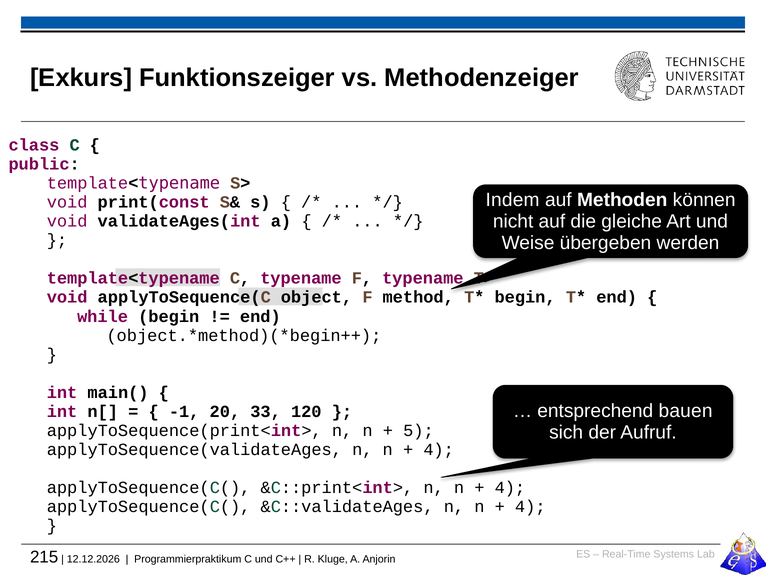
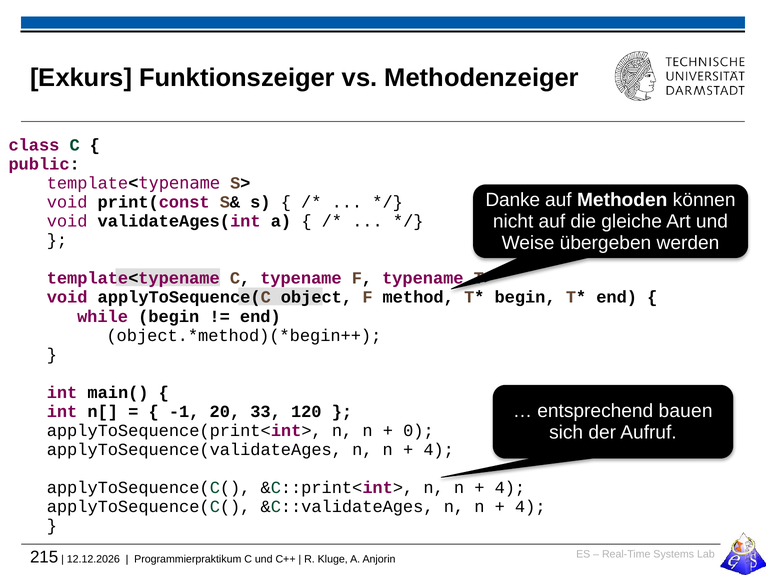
Indem: Indem -> Danke (513, 200)
5: 5 -> 0 (418, 430)
